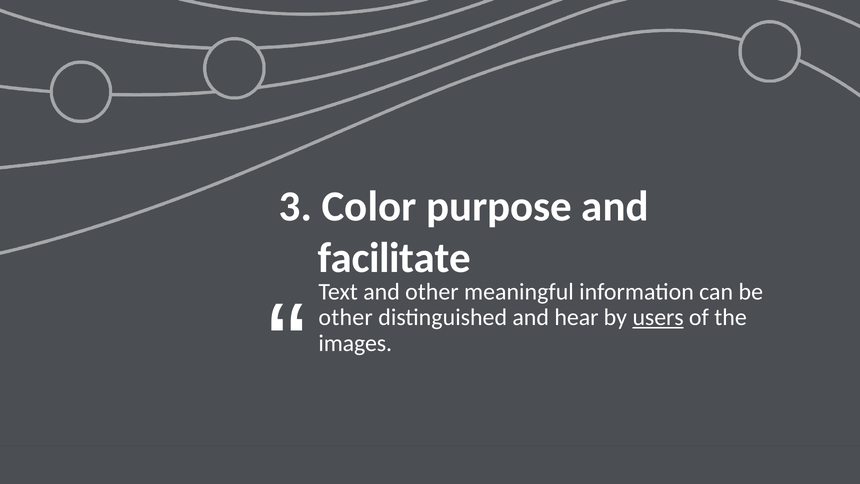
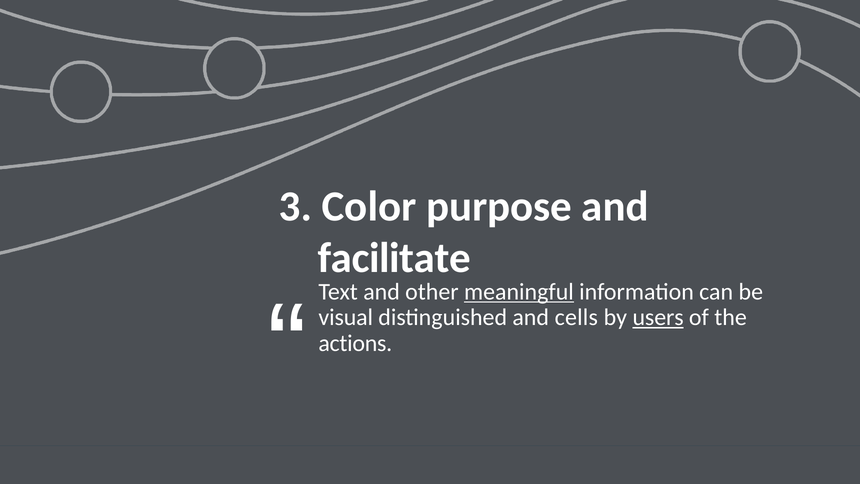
meaningful underline: none -> present (519, 292)
other: other -> visual (346, 317)
hear: hear -> cells (576, 317)
images: images -> actions (355, 343)
